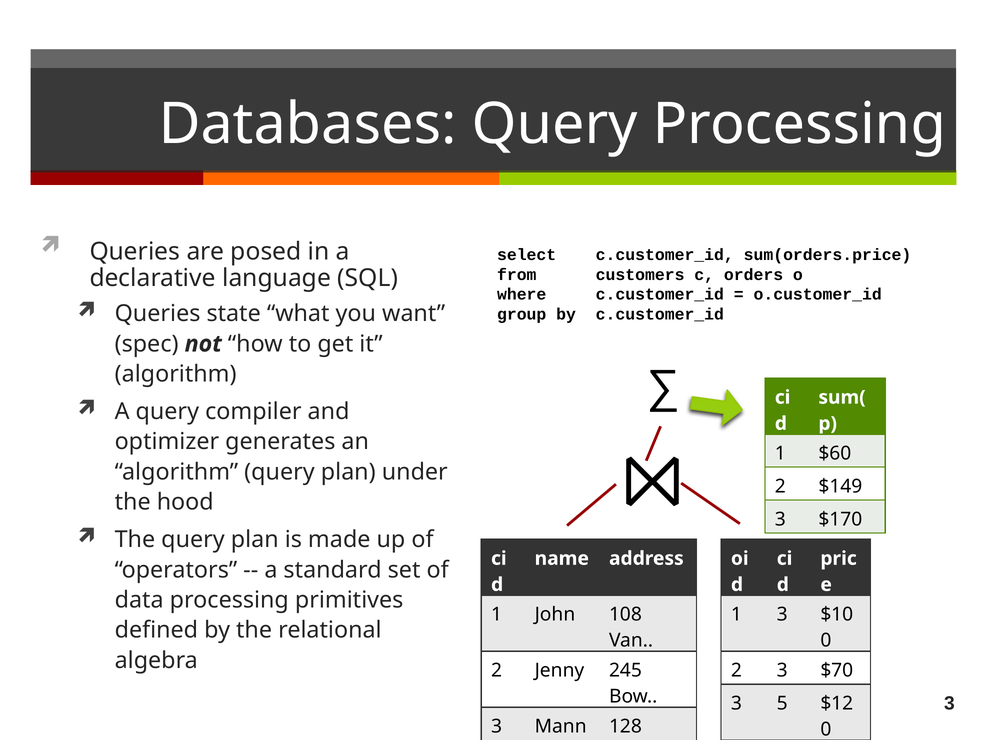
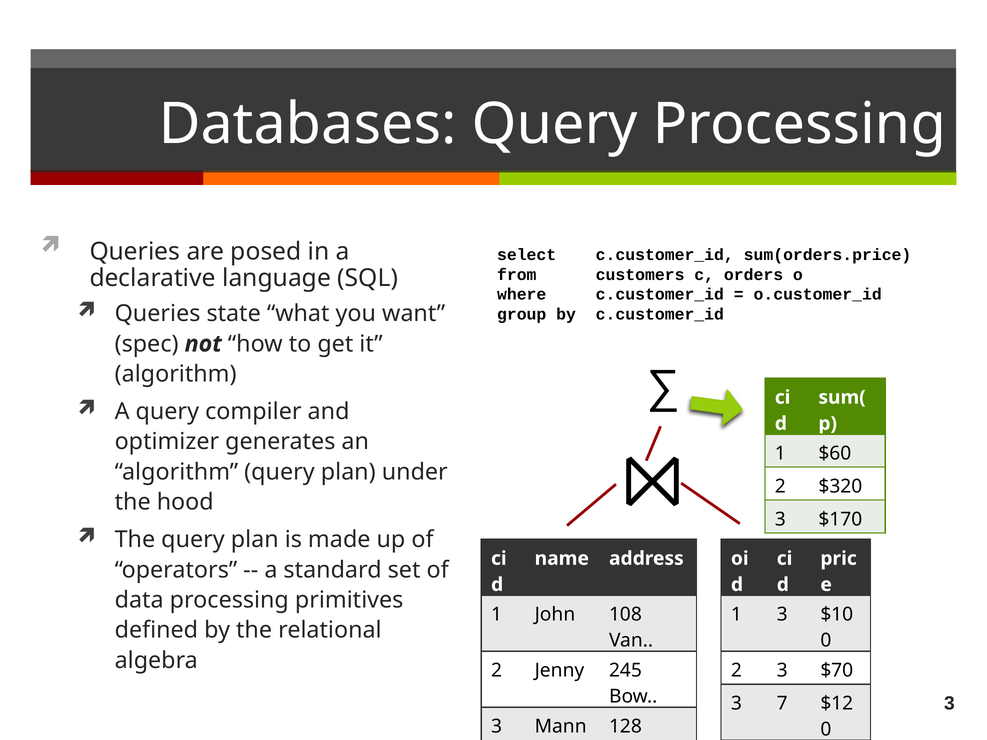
$149: $149 -> $320 (840, 486)
5: 5 -> 7 (782, 704)
